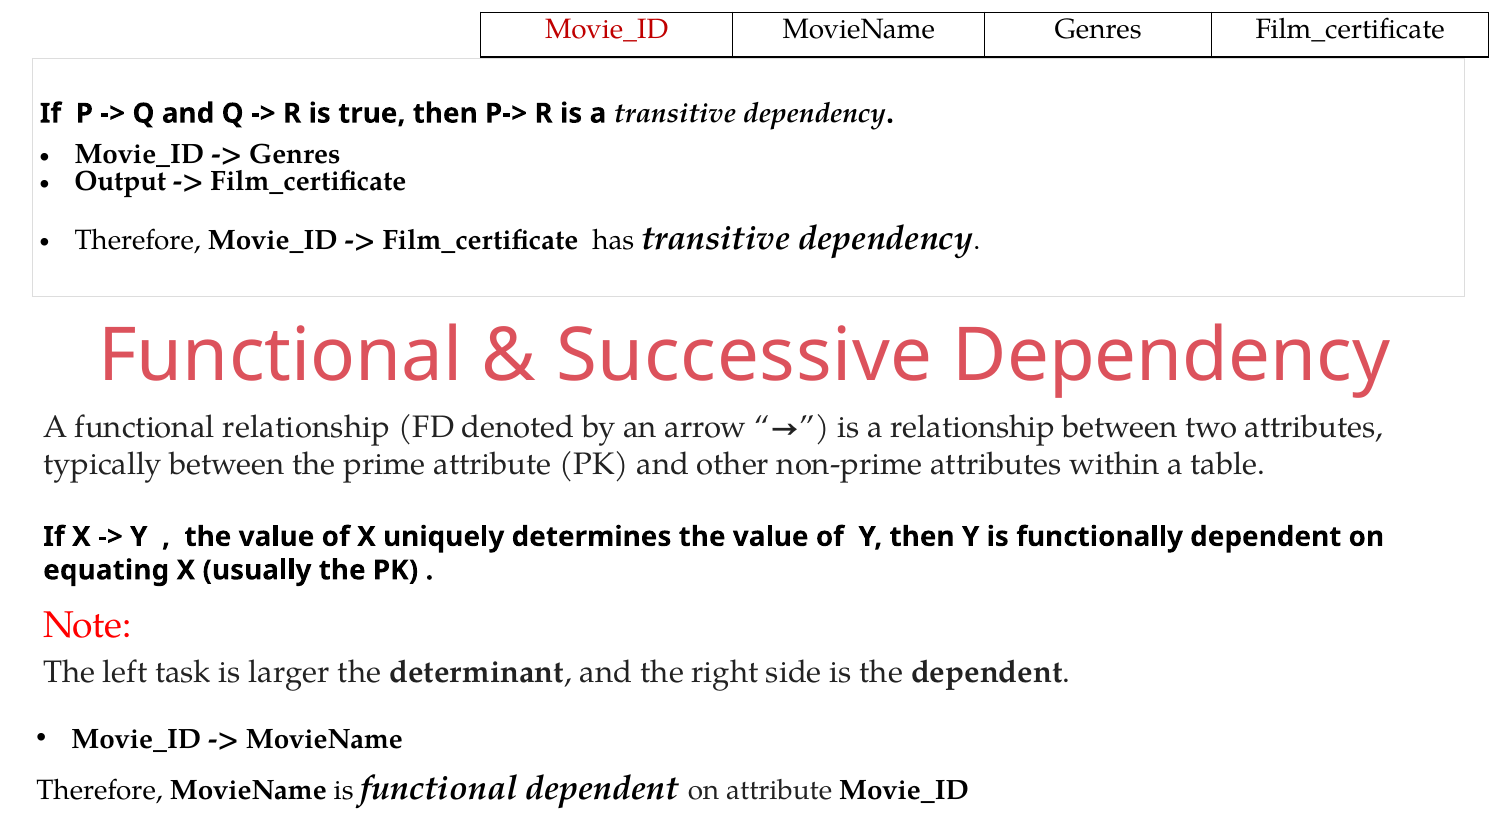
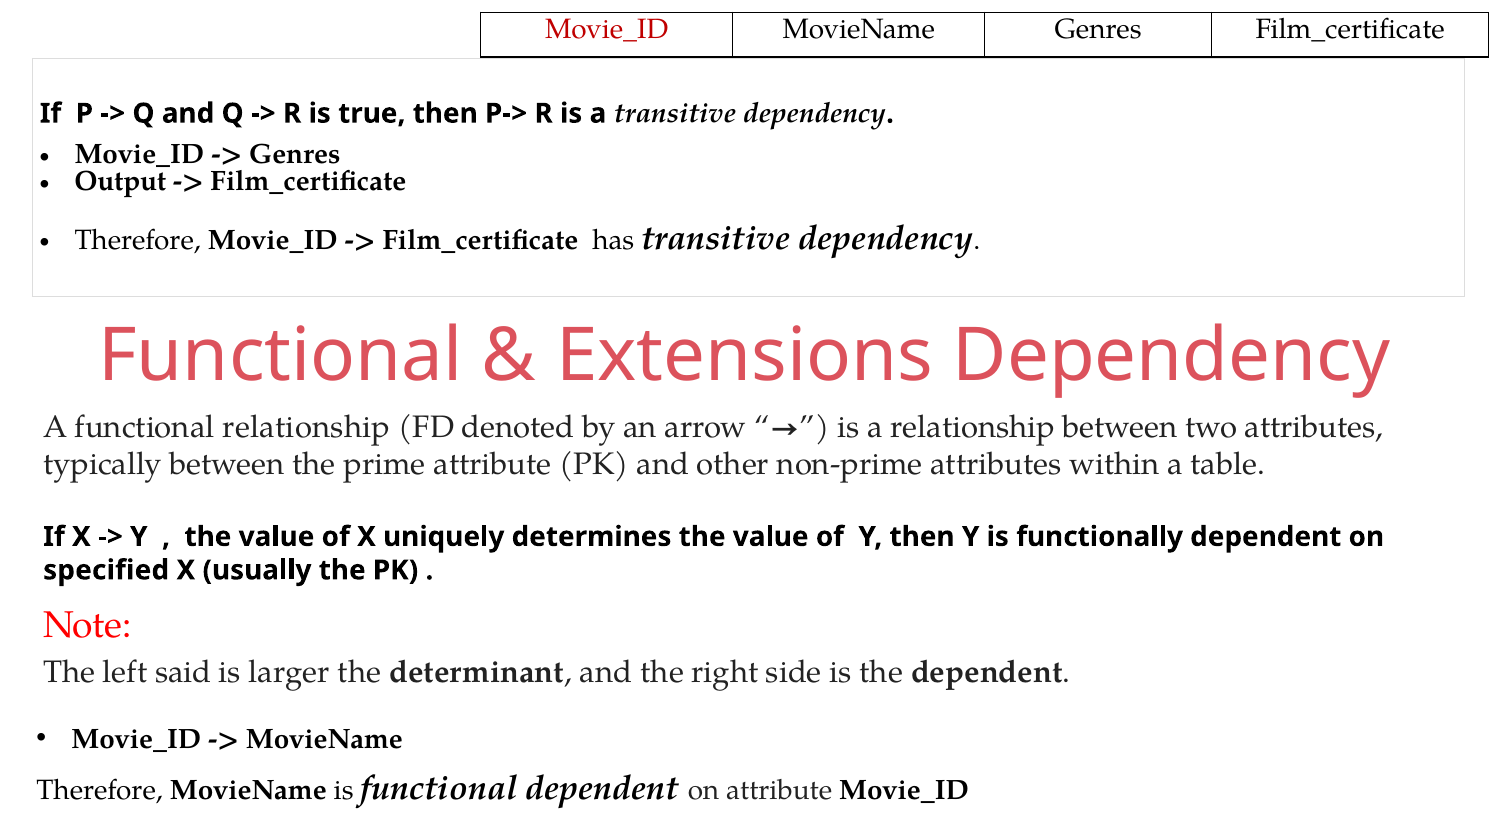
Successive: Successive -> Extensions (745, 356)
equating: equating -> specified (106, 571)
task: task -> said (183, 673)
